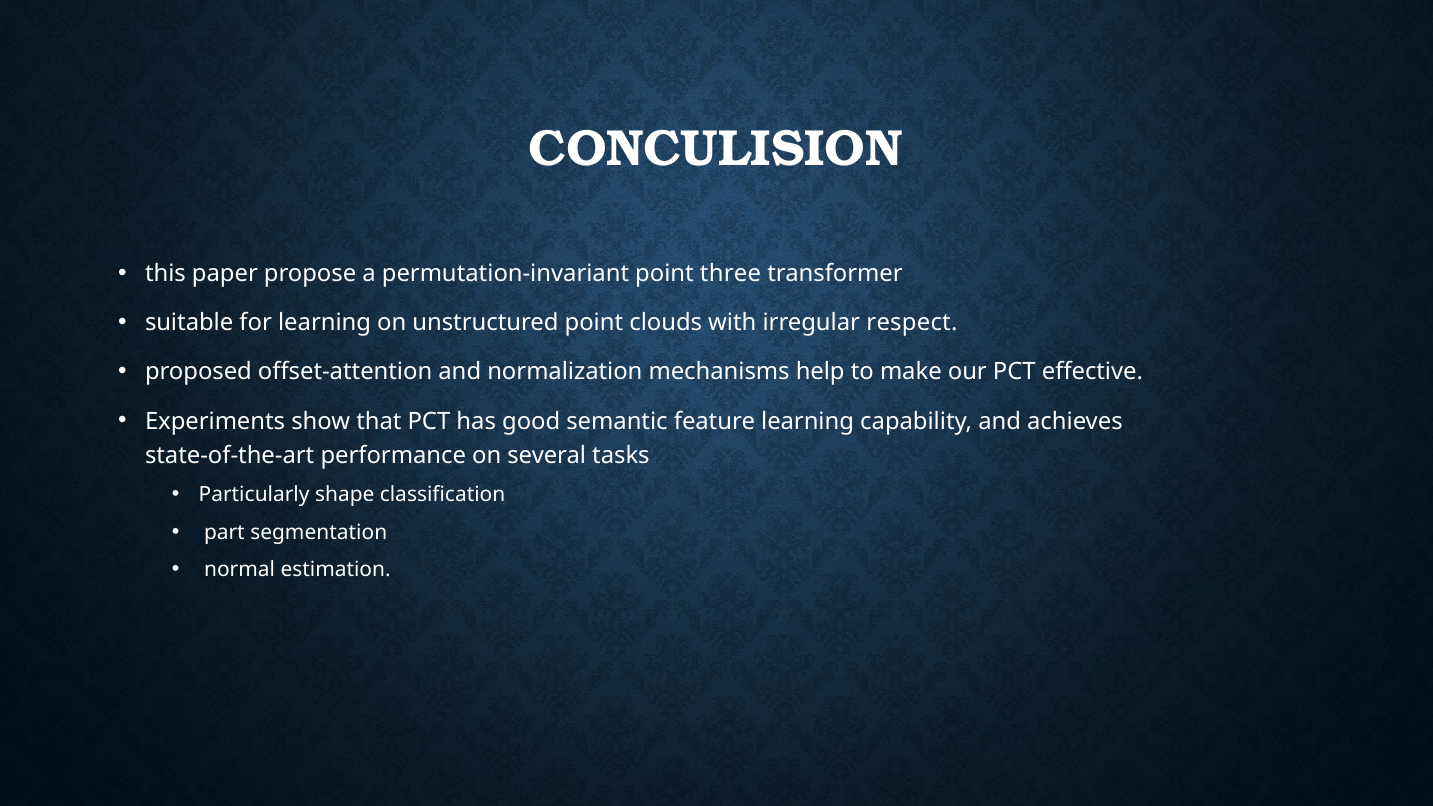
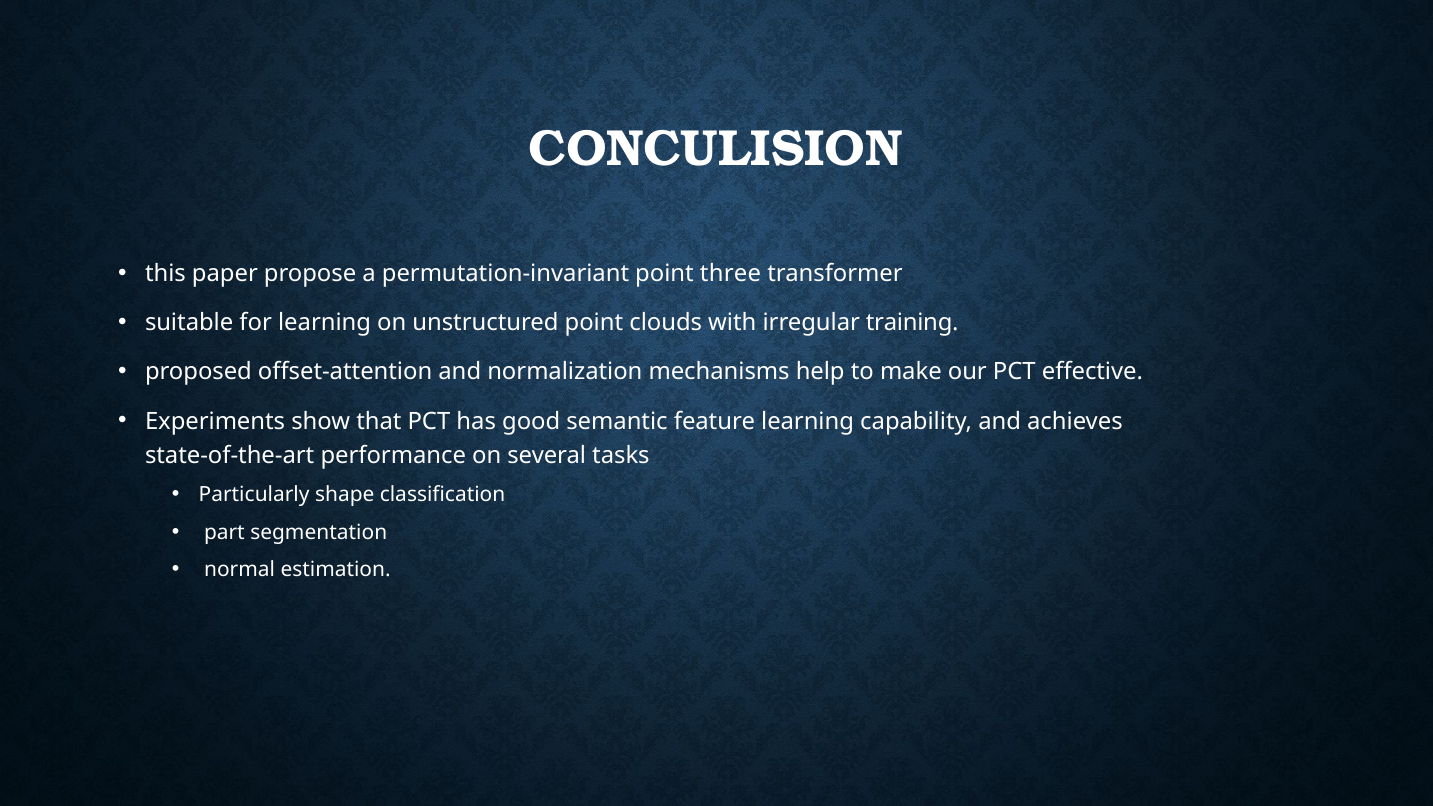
respect: respect -> training (912, 323)
